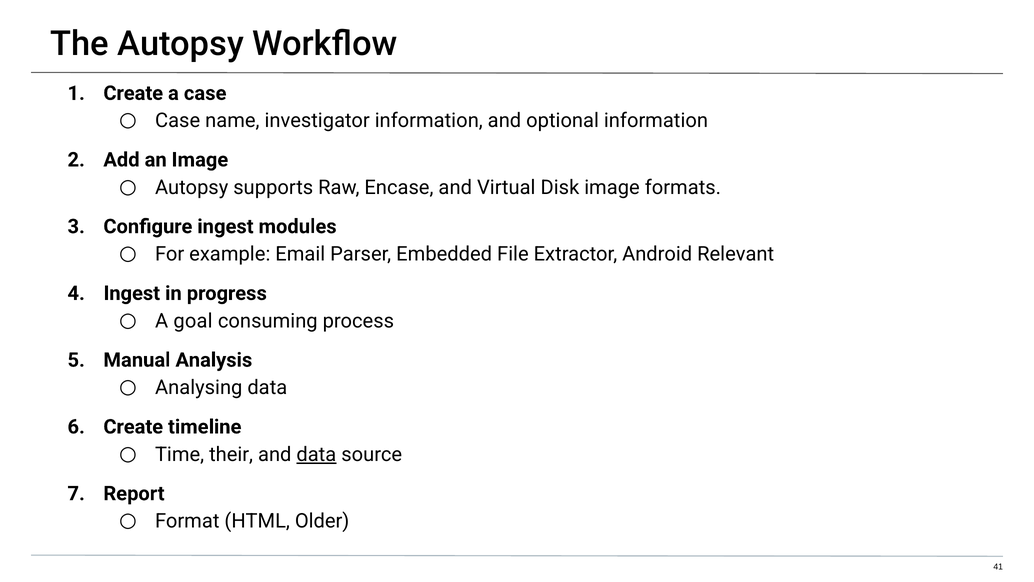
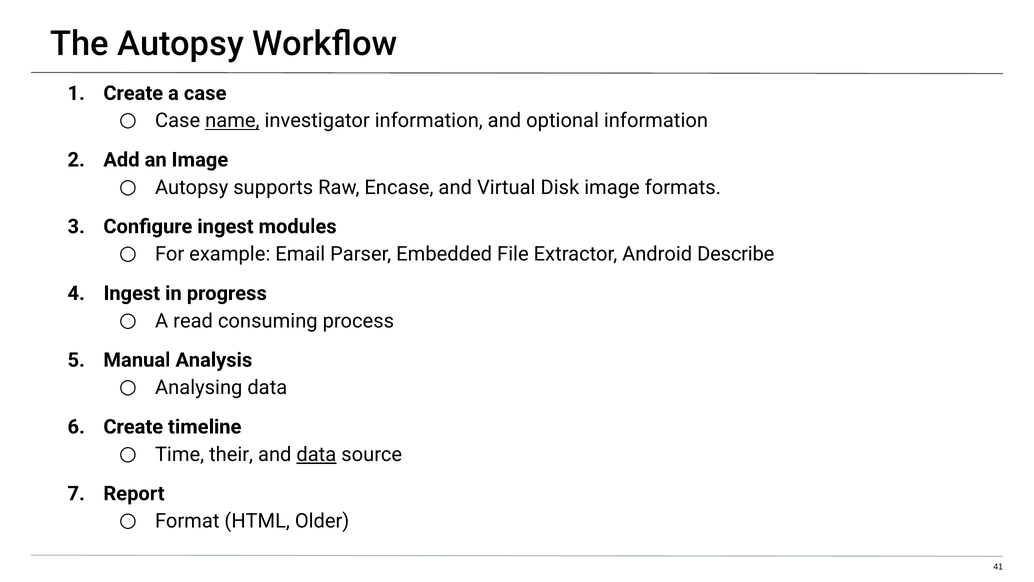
name underline: none -> present (232, 121)
Relevant: Relevant -> Describe (736, 254)
goal: goal -> read (193, 321)
